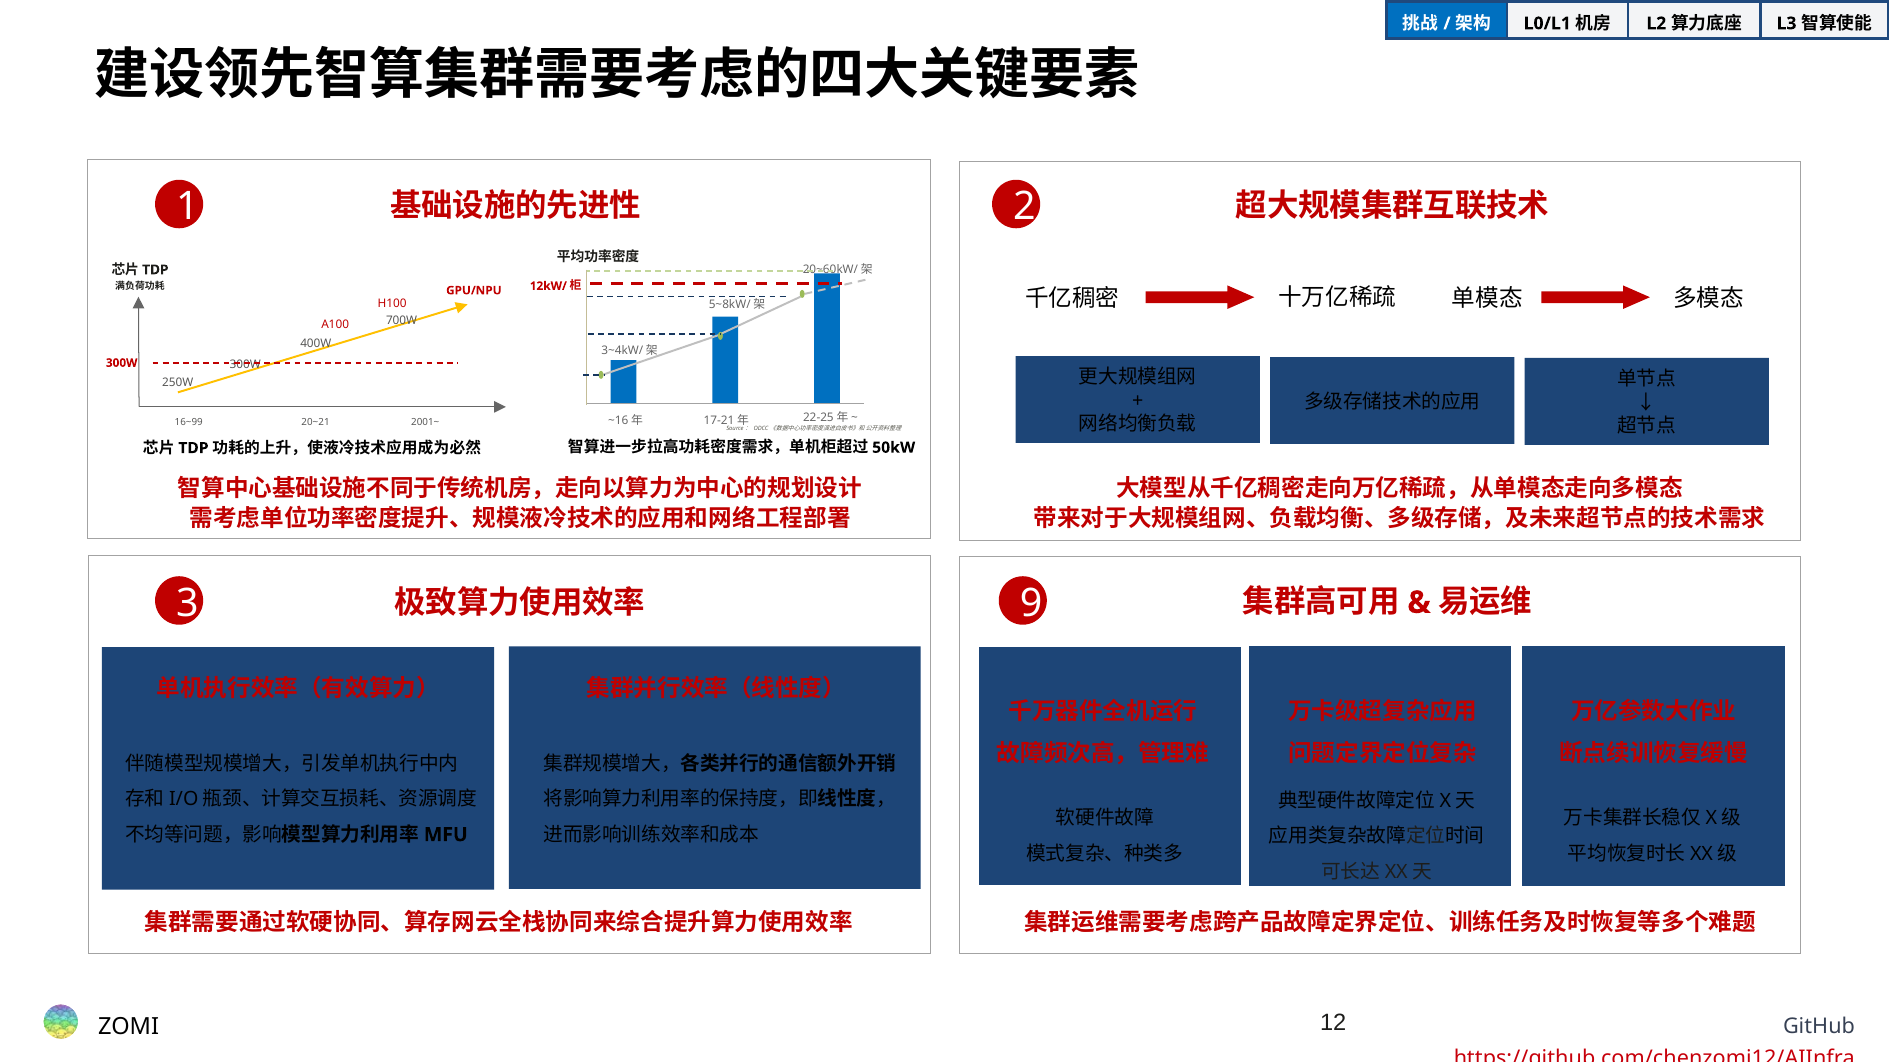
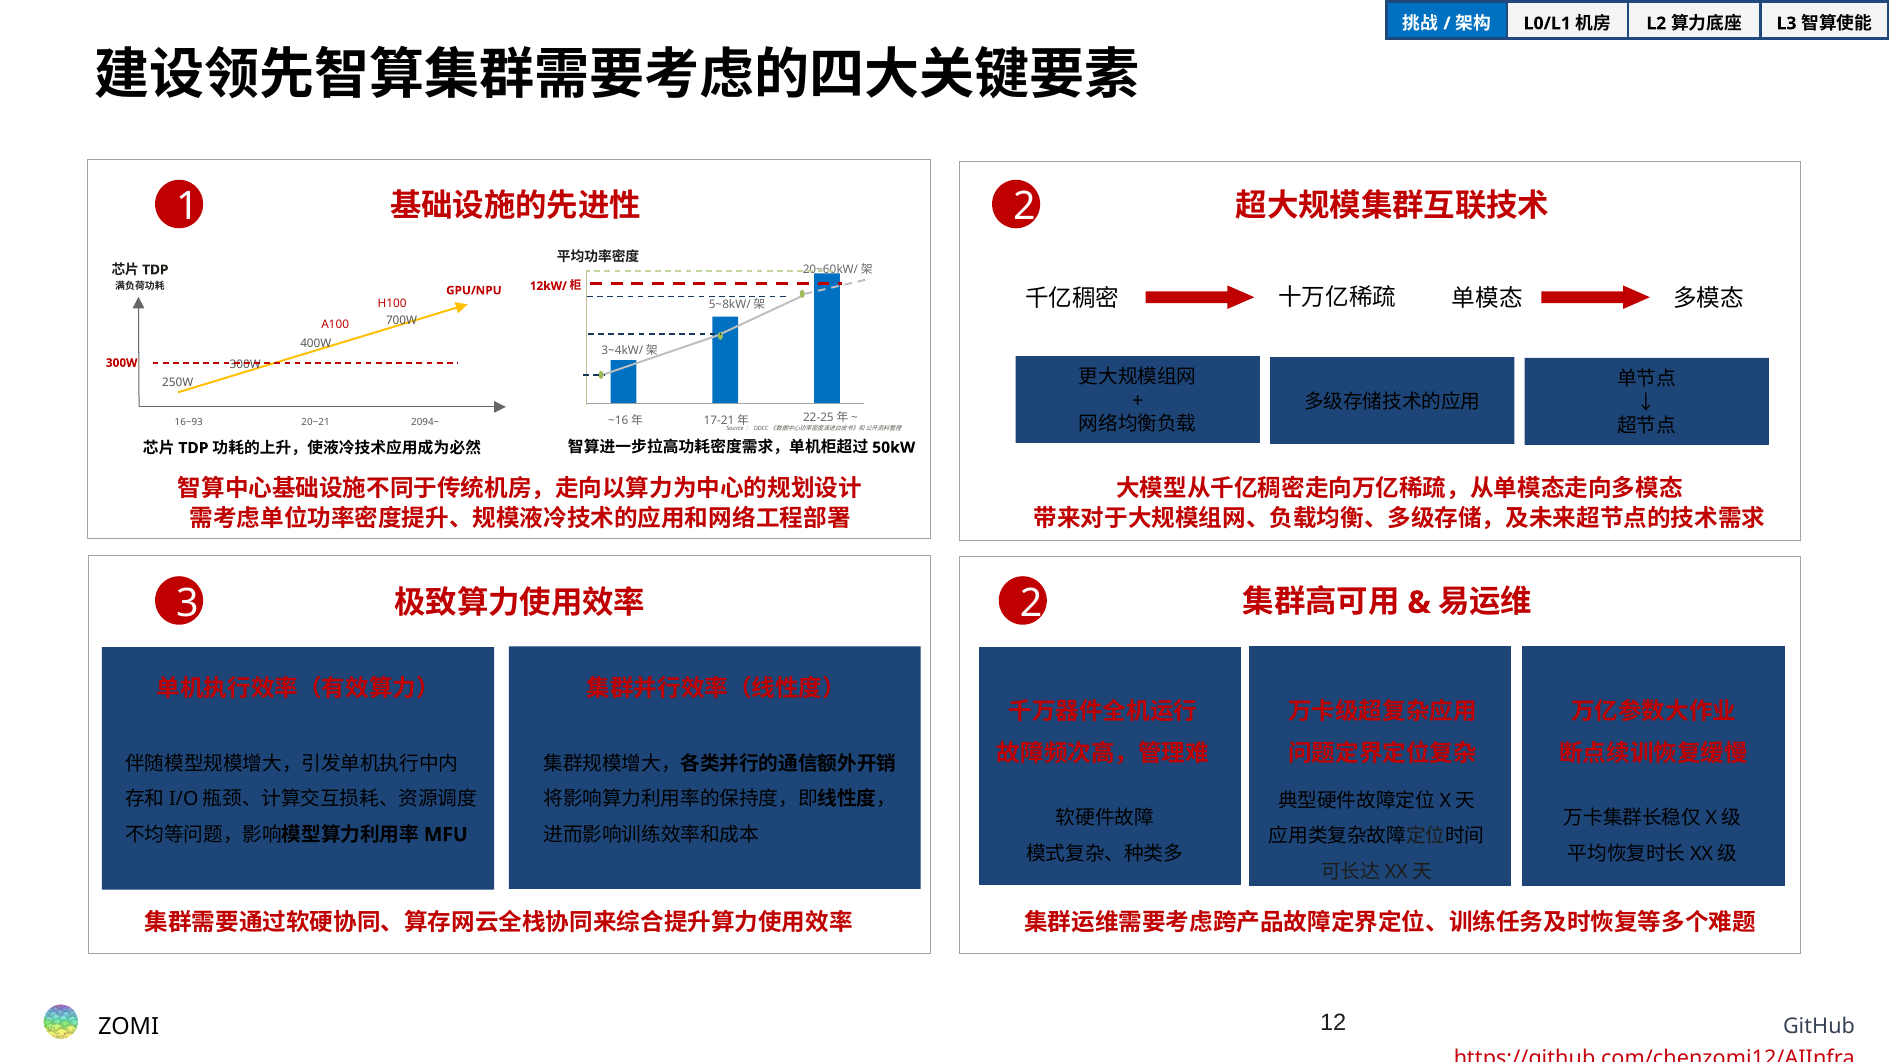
16~99: 16~99 -> 16~93 (189, 422)
2001~: 2001~ -> 2094~ (425, 423)
3 9: 9 -> 2 (1031, 603)
